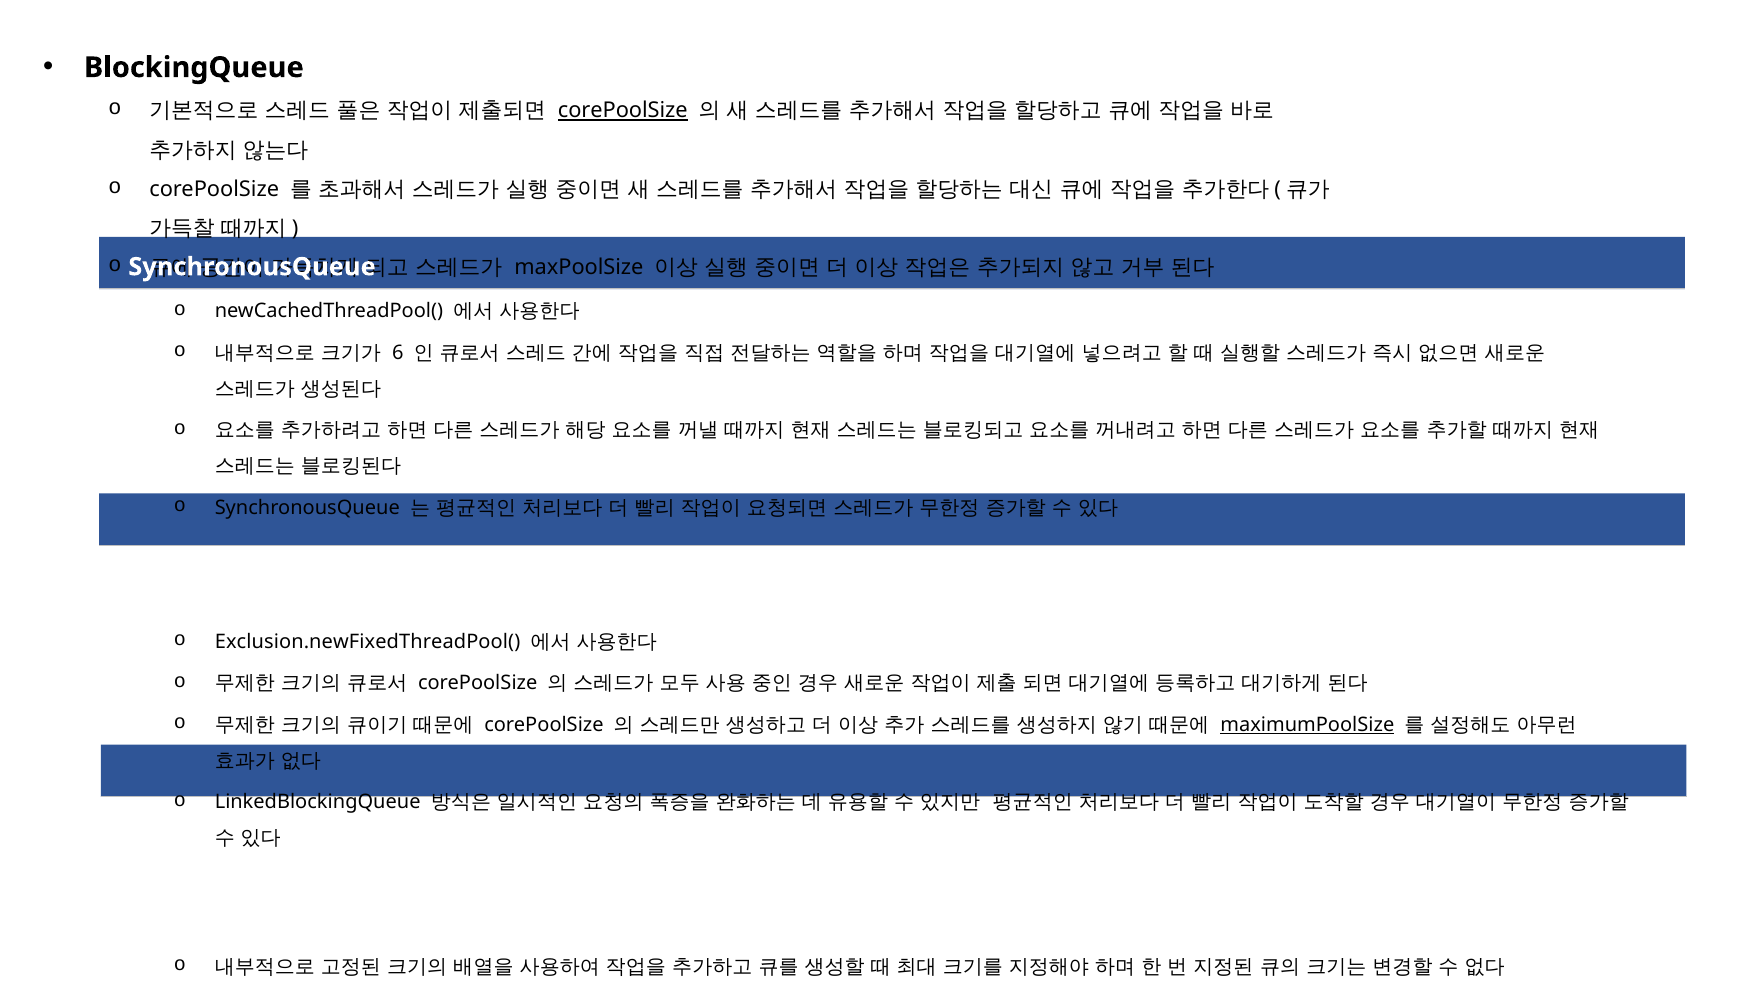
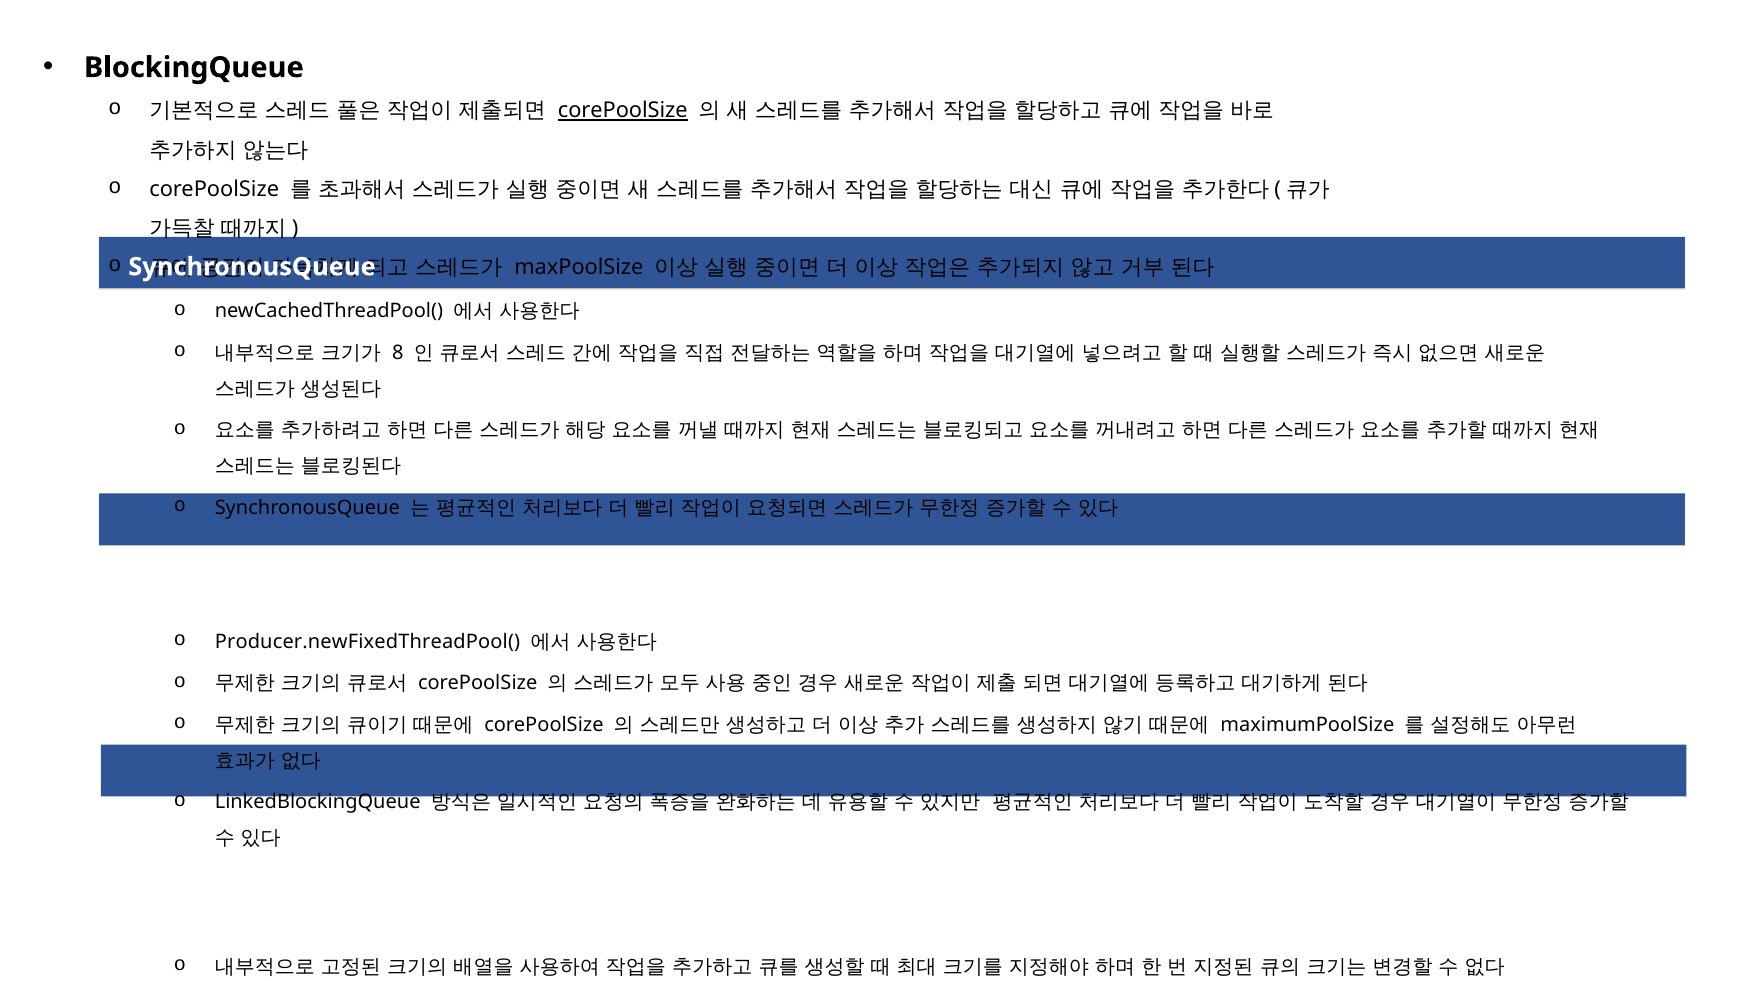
6: 6 -> 8 (398, 353)
Exclusion.newFixedThreadPool(: Exclusion.newFixedThreadPool( -> Producer.newFixedThreadPool( (368, 642)
maximumPoolSize underline: present -> none (1307, 725)
